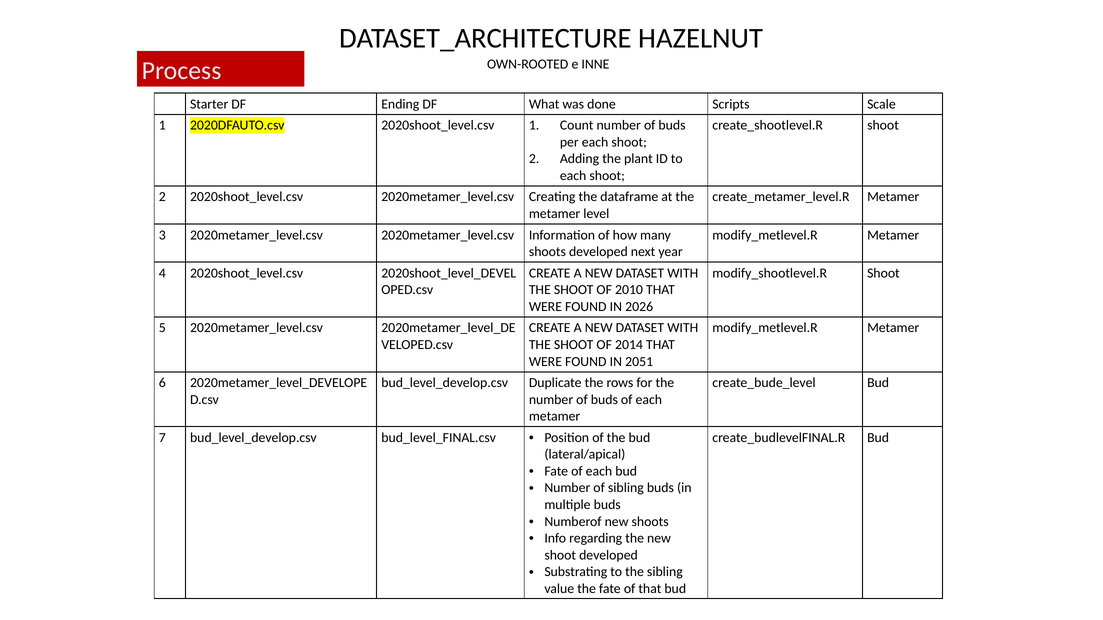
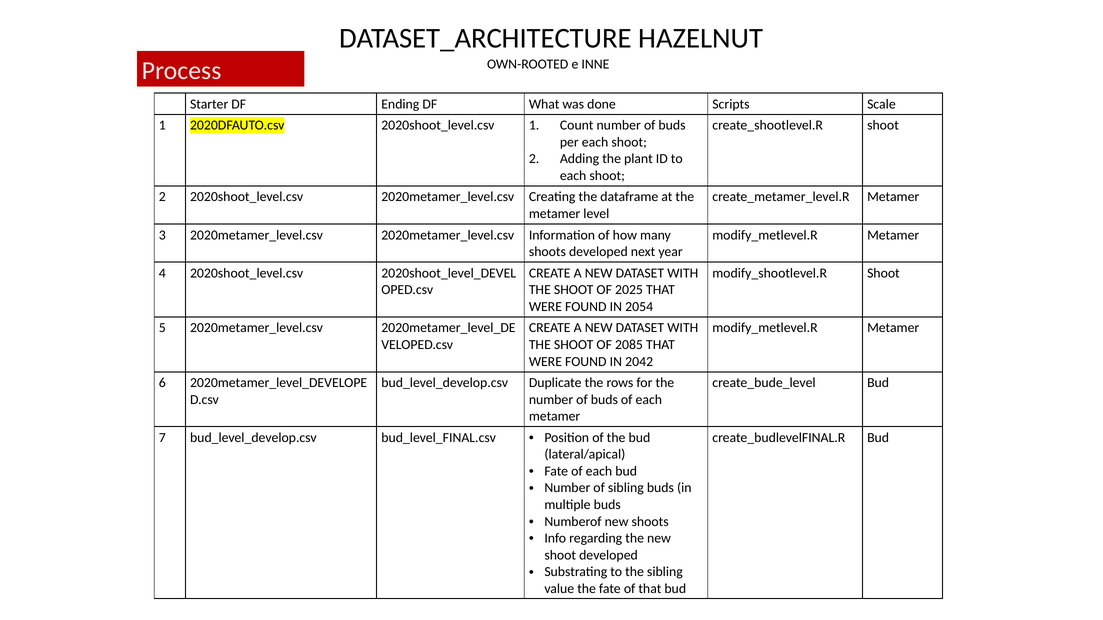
2010: 2010 -> 2025 (629, 290)
2026: 2026 -> 2054 (639, 307)
2014: 2014 -> 2085 (629, 345)
2051: 2051 -> 2042 (639, 362)
